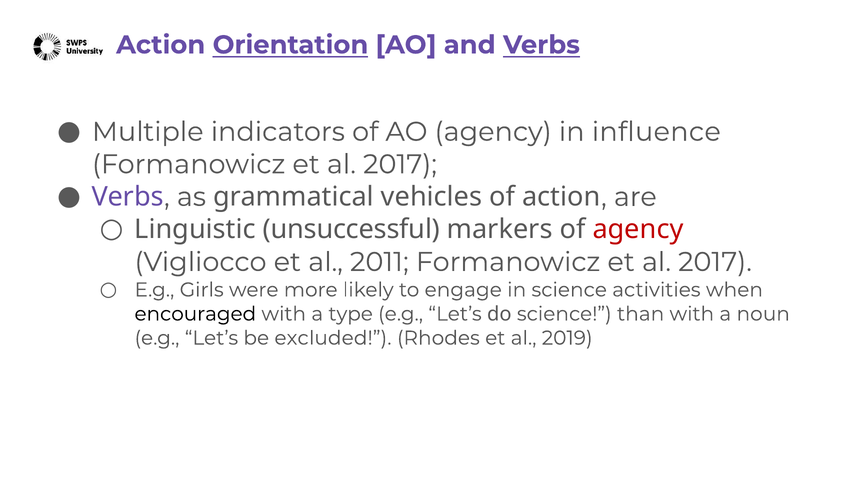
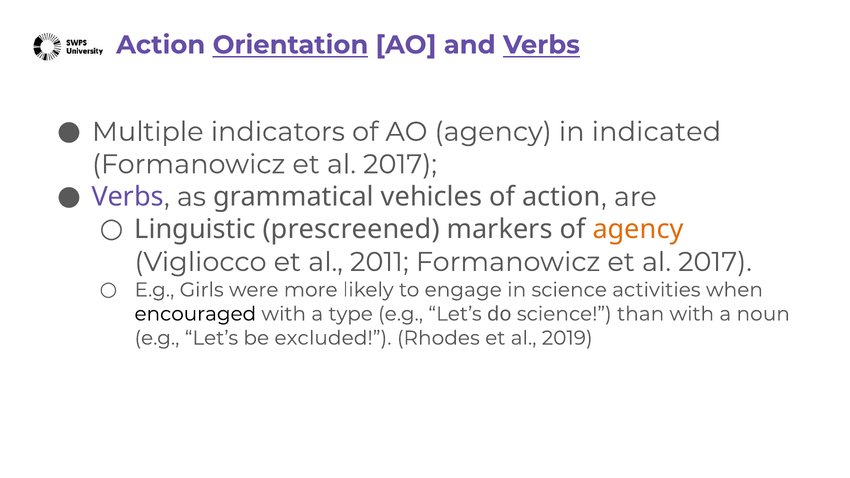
influence: influence -> indicated (656, 132)
unsuccessful: unsuccessful -> prescreened (351, 230)
agency colour: red -> orange (638, 230)
